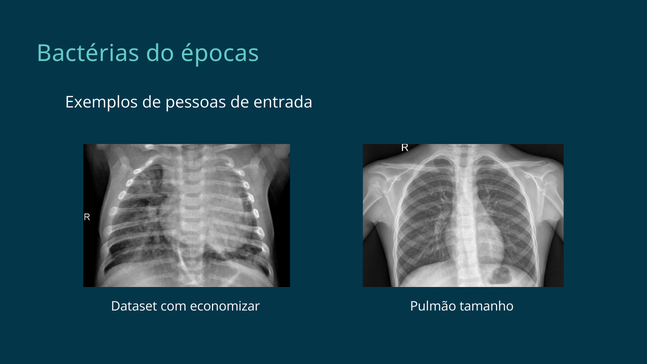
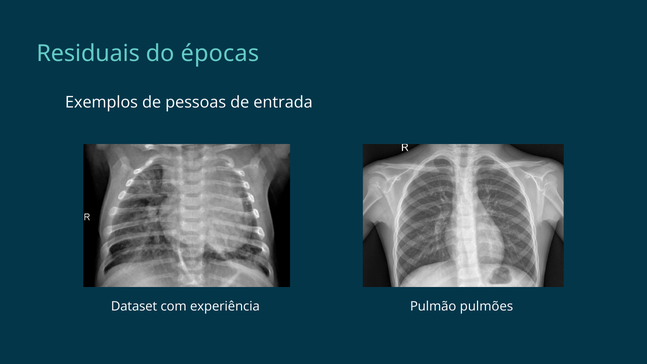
Bactérias: Bactérias -> Residuais (88, 53)
economizar: economizar -> experiência (225, 306)
tamanho: tamanho -> pulmões (486, 306)
